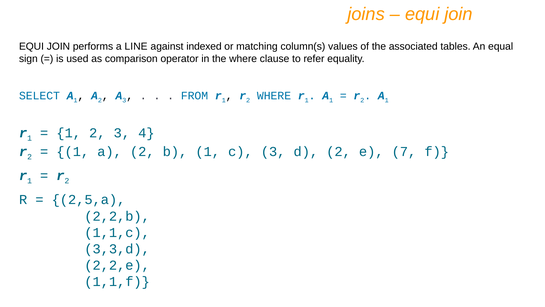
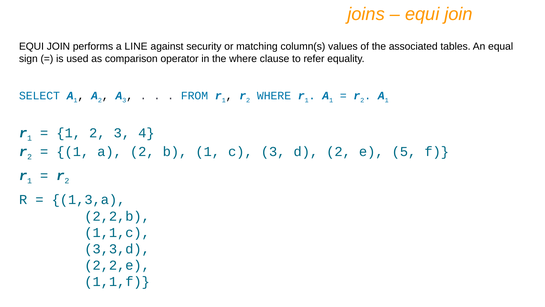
indexed: indexed -> security (204, 46)
7: 7 -> 5 (404, 151)
2,5,a: 2,5,a -> 1,3,a (89, 200)
